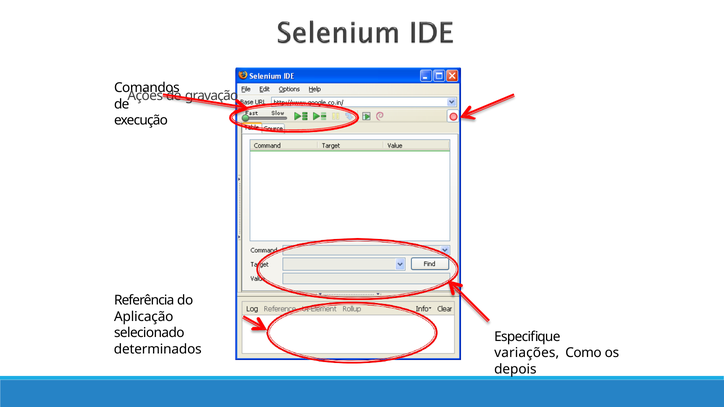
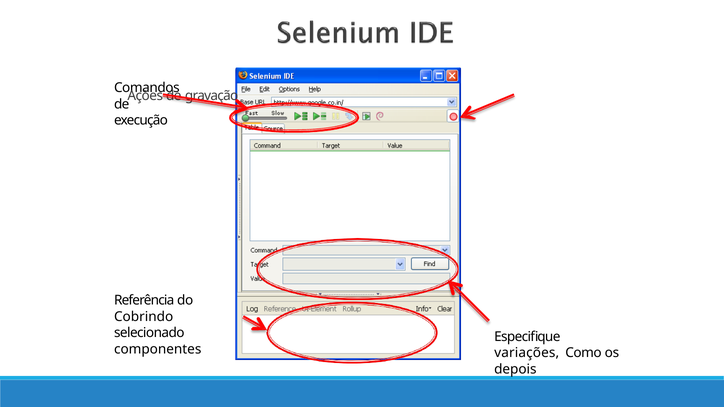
Aplicação: Aplicação -> Cobrindo (144, 317)
determinados: determinados -> componentes (158, 349)
